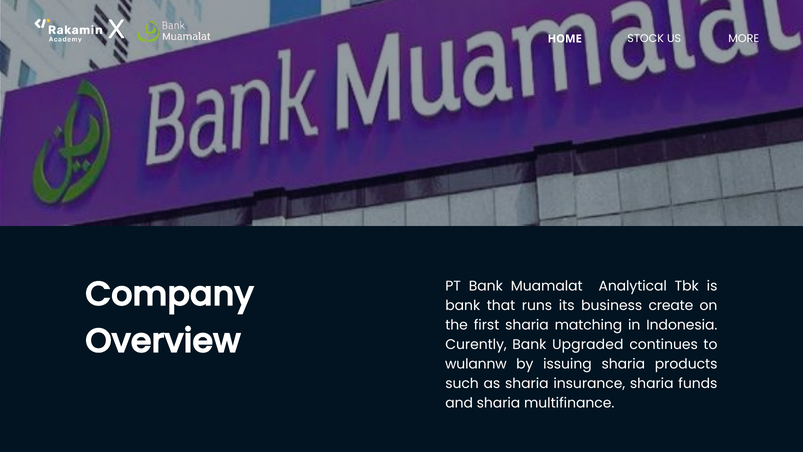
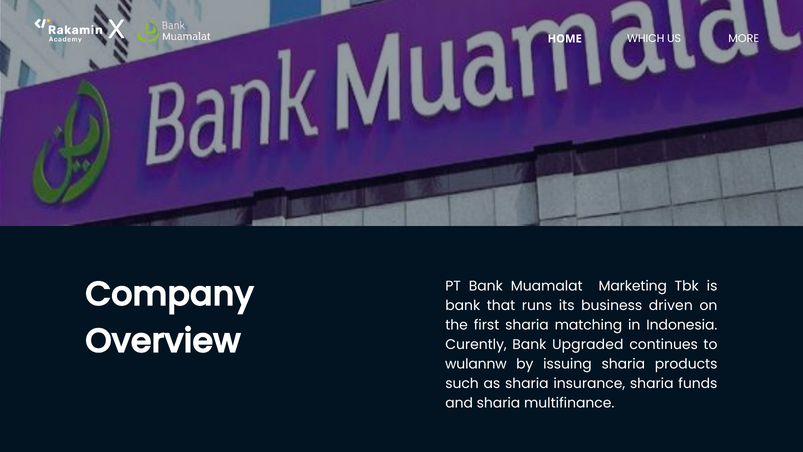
STOCK: STOCK -> WHICH (646, 39)
Analytical: Analytical -> Marketing (633, 286)
create: create -> driven (671, 305)
